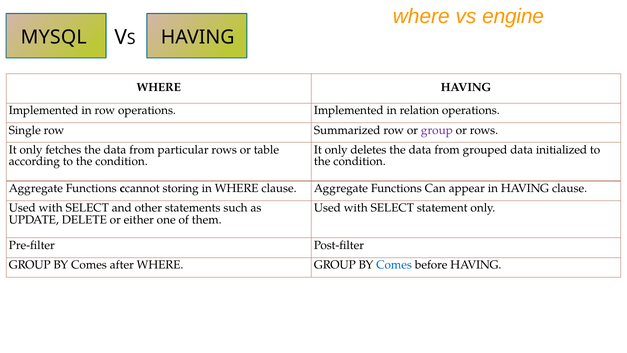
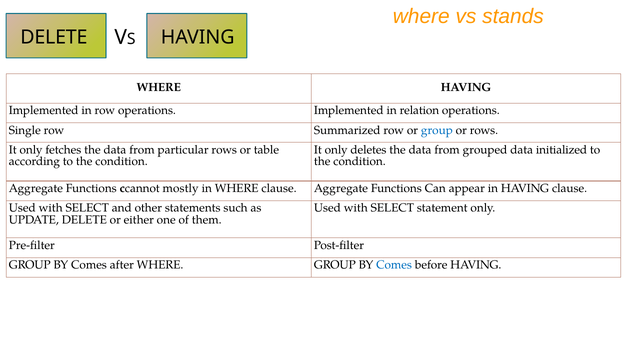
engine: engine -> stands (513, 16)
MYSQL: MYSQL -> DELETE (54, 37)
group colour: purple -> blue (437, 130)
storing: storing -> mostly (181, 188)
